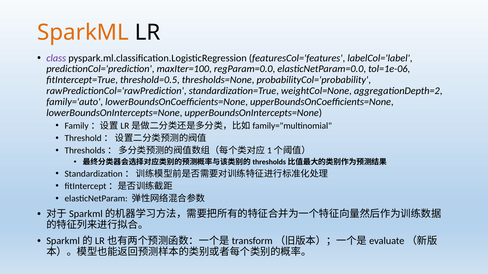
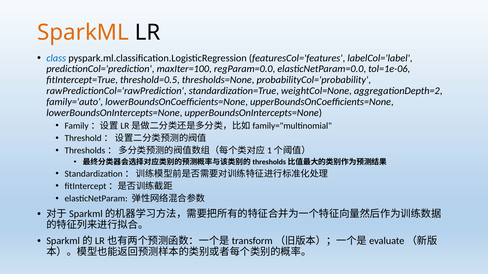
class colour: purple -> blue (56, 58)
